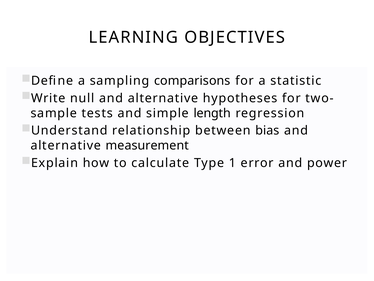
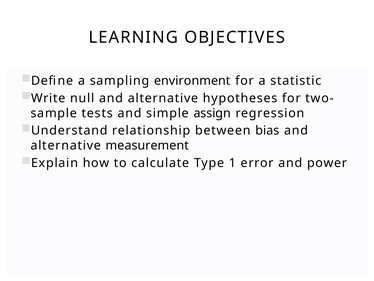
comparisons: comparisons -> environment (192, 81)
length: length -> assign (212, 113)
